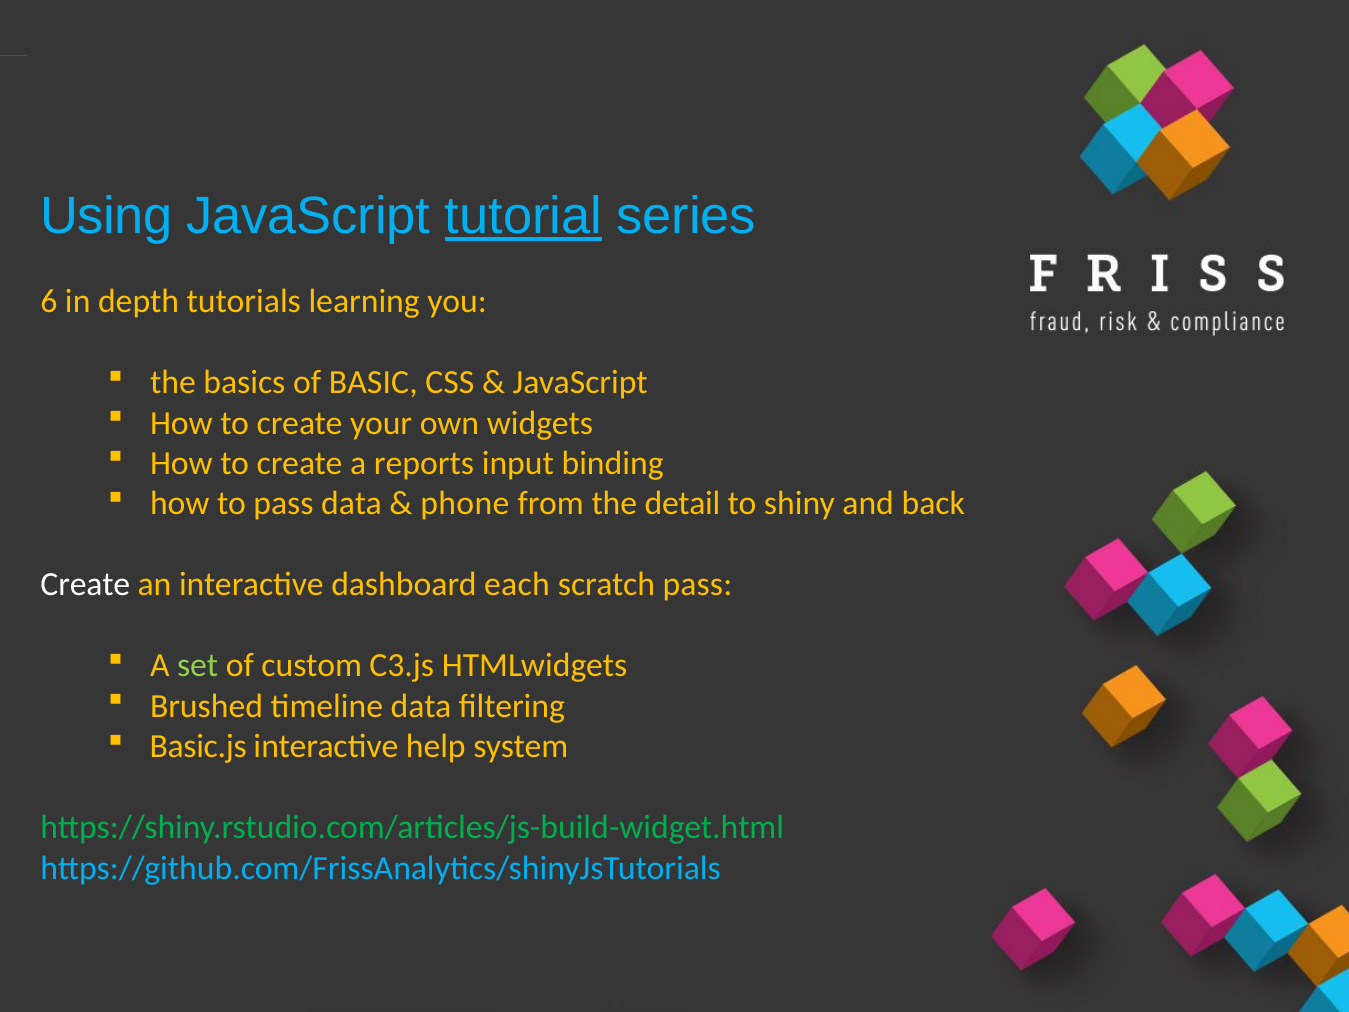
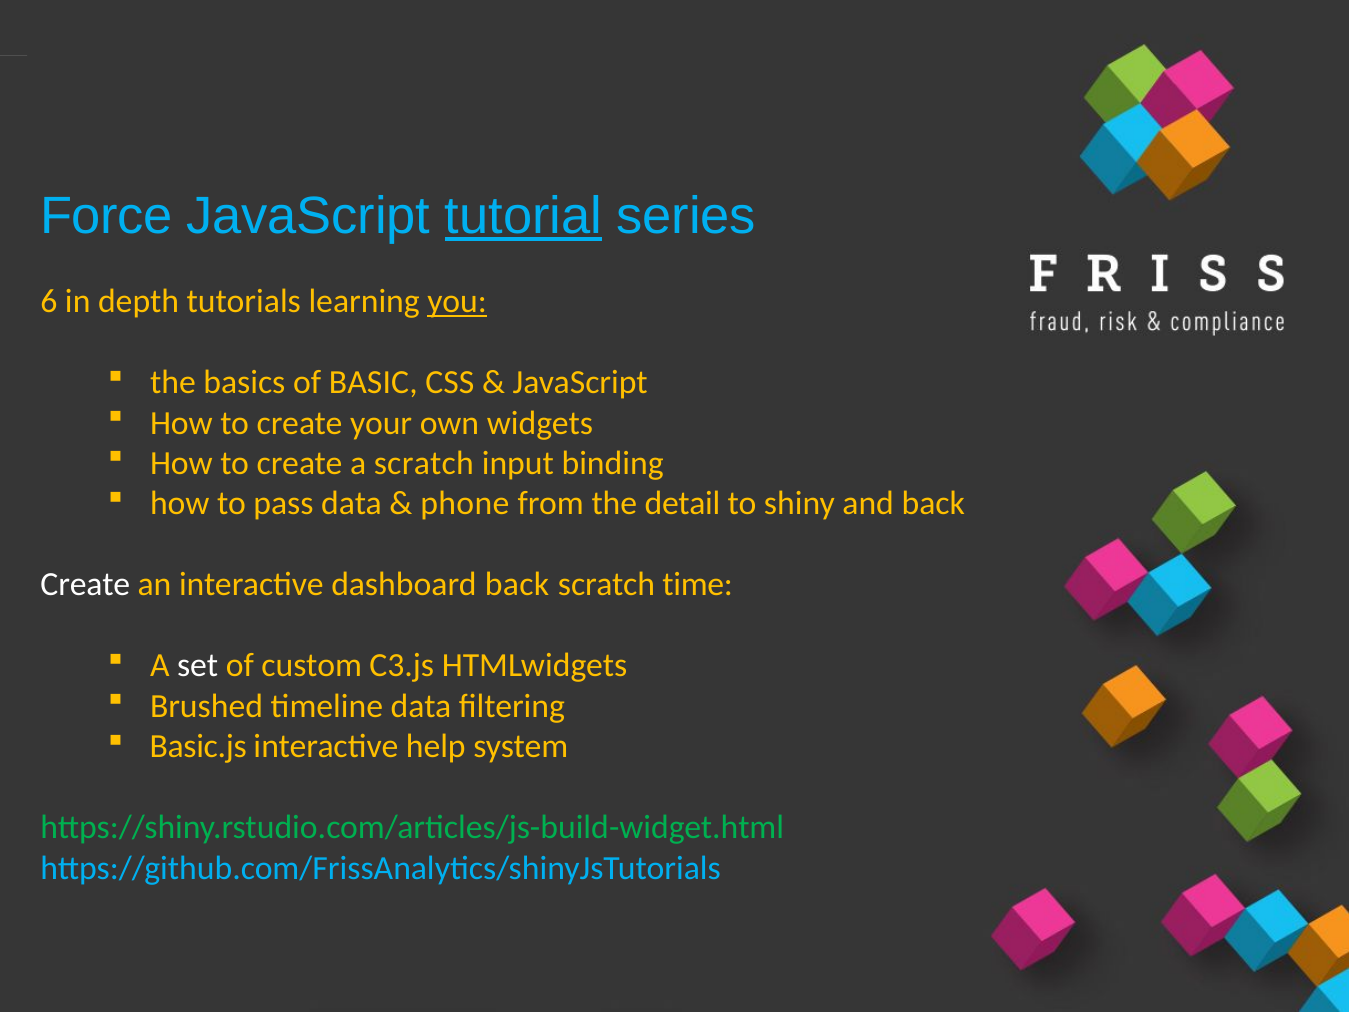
Using: Using -> Force (106, 216)
you underline: none -> present (457, 301)
a reports: reports -> scratch (424, 463)
dashboard each: each -> back (517, 585)
scratch pass: pass -> time (698, 585)
set colour: light green -> white (198, 666)
